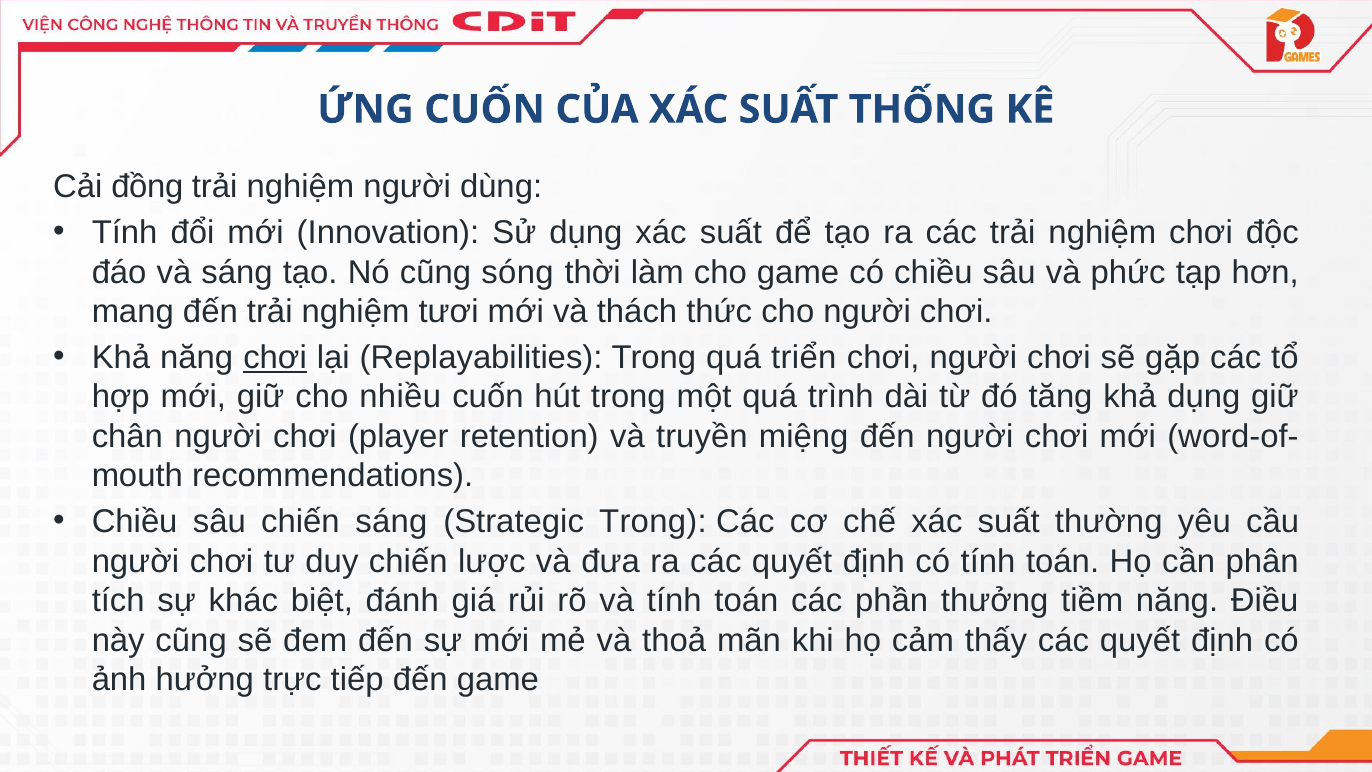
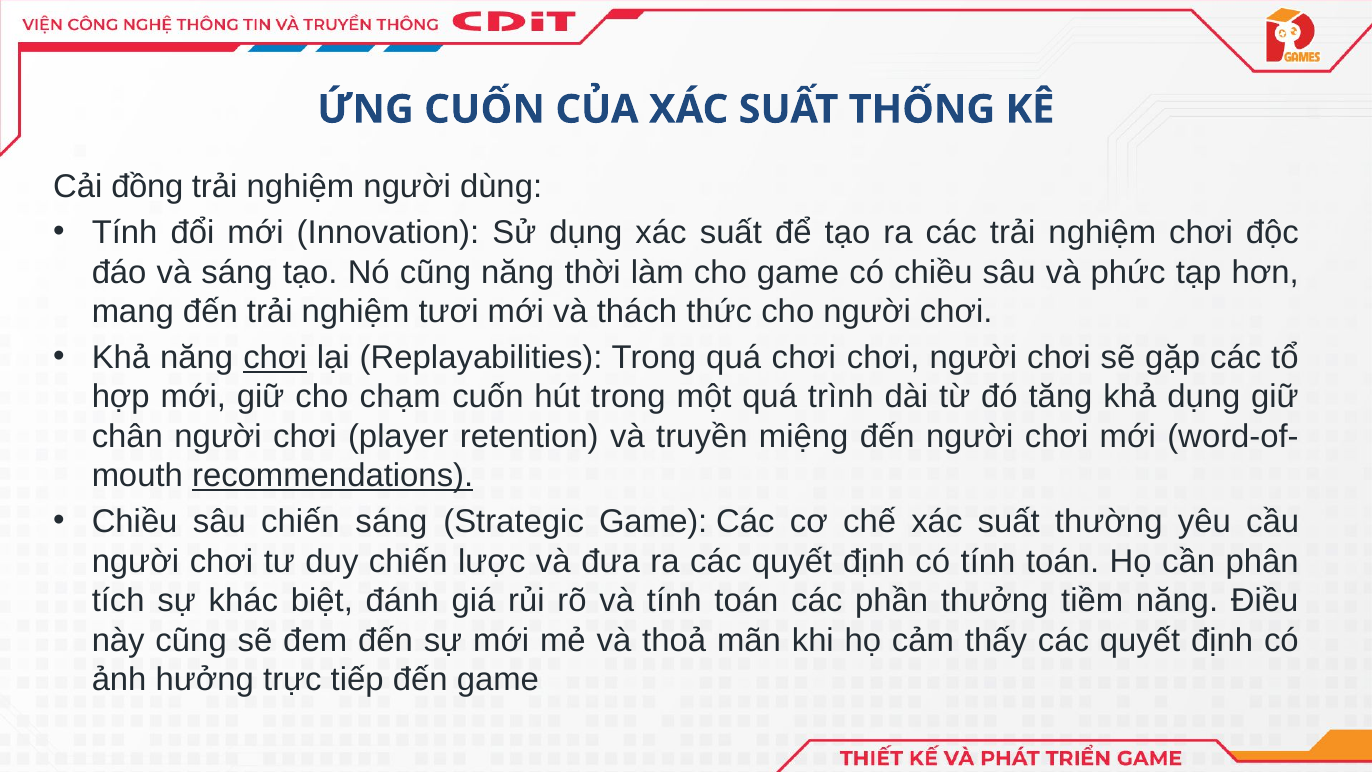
cũng sóng: sóng -> năng (518, 272)
quá triển: triển -> chơi (804, 357)
nhiều: nhiều -> chạm (400, 397)
recommendations underline: none -> present (333, 476)
Strategic Trong: Trong -> Game (653, 522)
